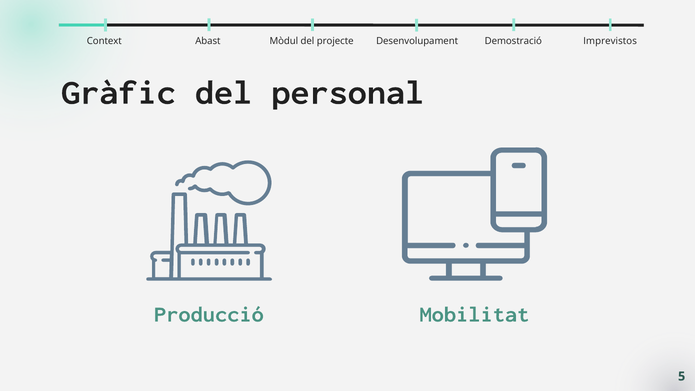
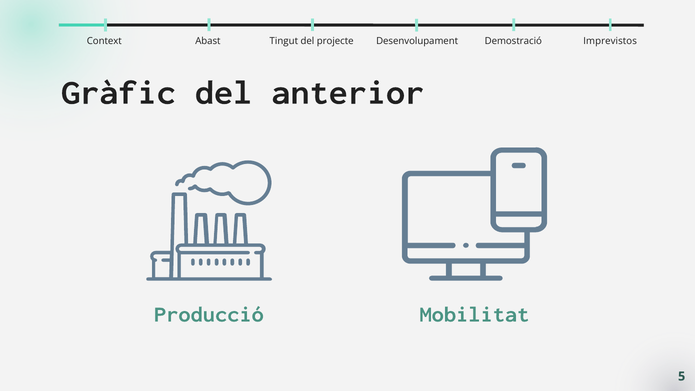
Mòdul: Mòdul -> Tingut (284, 41)
personal: personal -> anterior (348, 92)
